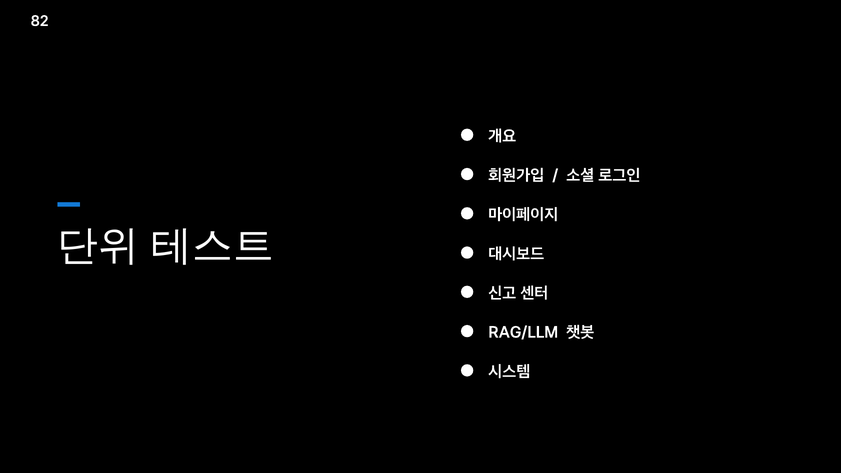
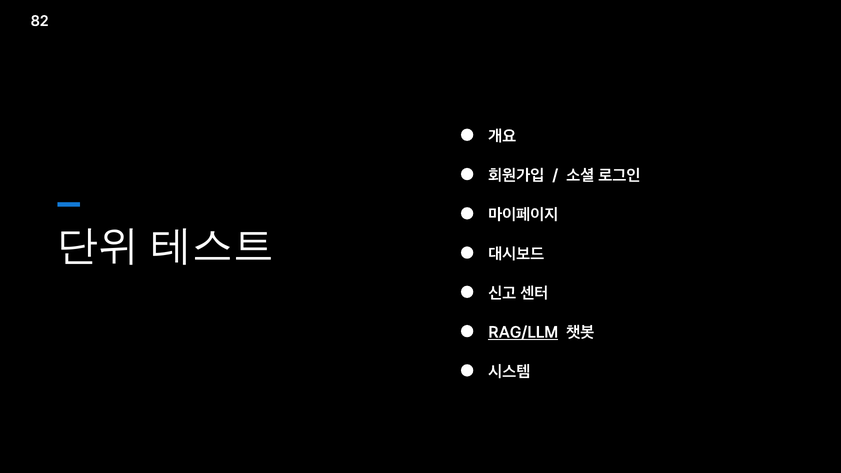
RAG/LLM underline: none -> present (523, 332)
